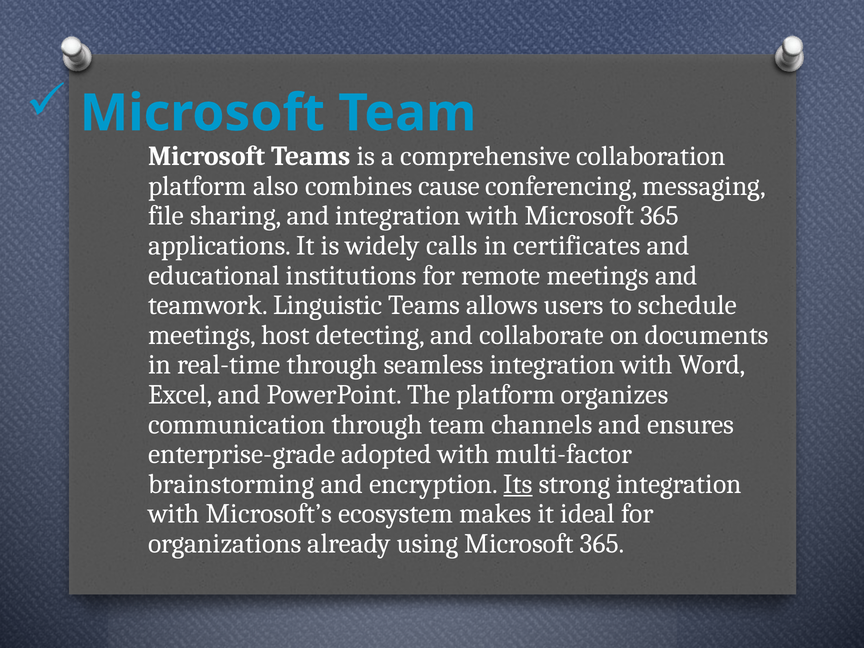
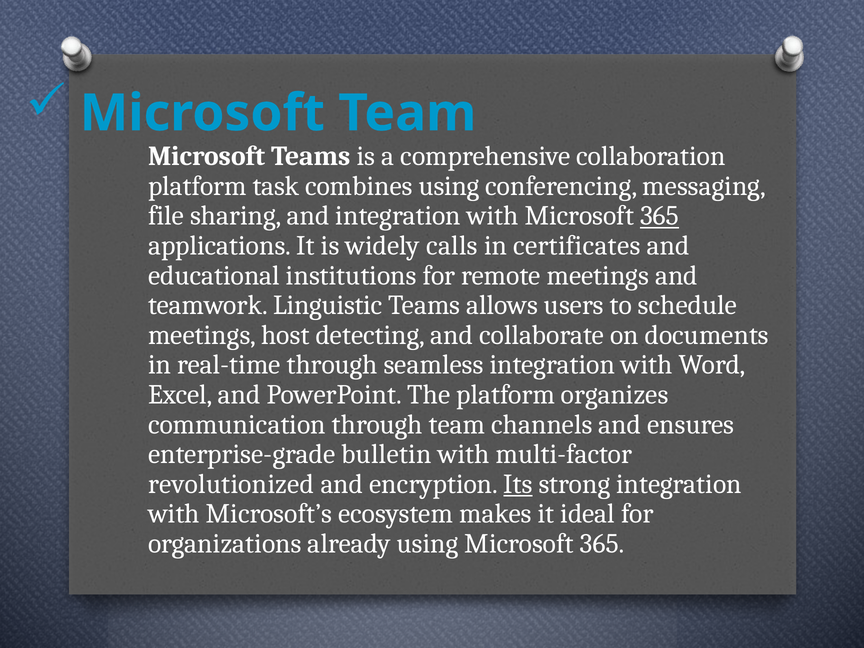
also: also -> task (276, 186)
combines cause: cause -> using (449, 186)
365 underline: none -> present (659, 216)
adopted: adopted -> bulletin (386, 454)
brainstorming: brainstorming -> revolutionized (231, 484)
